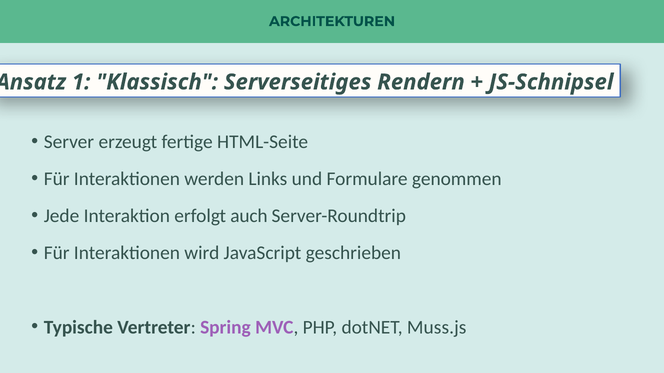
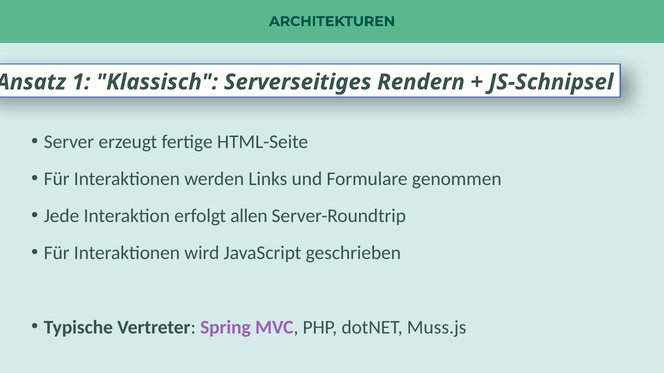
auch: auch -> allen (249, 216)
